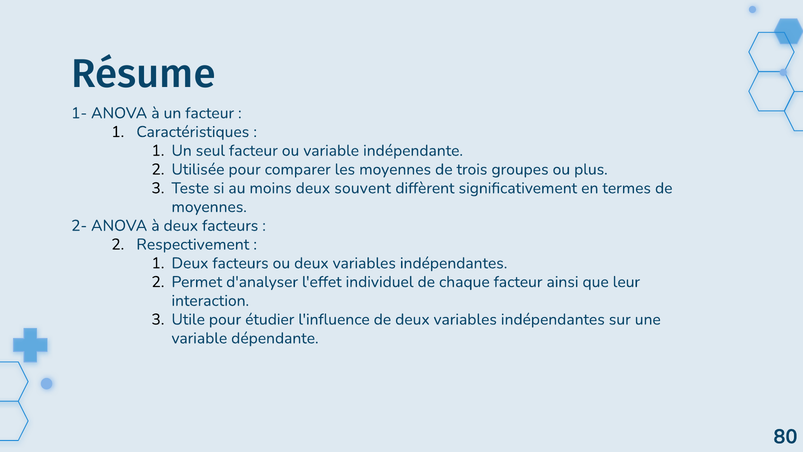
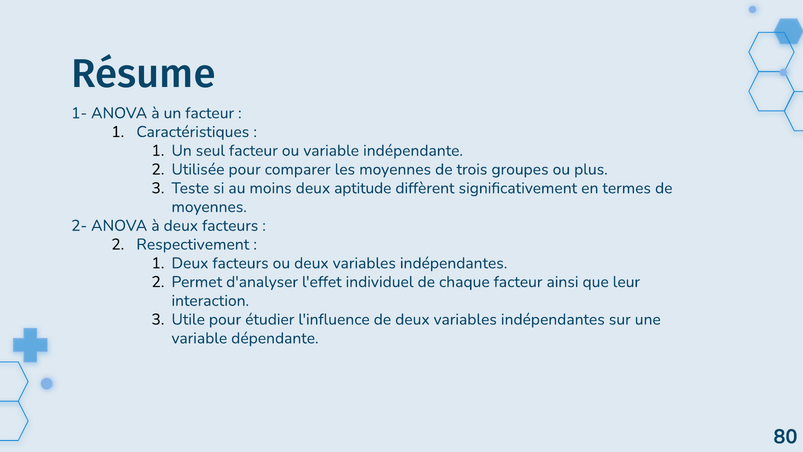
souvent: souvent -> aptitude (363, 188)
